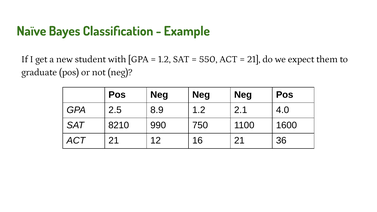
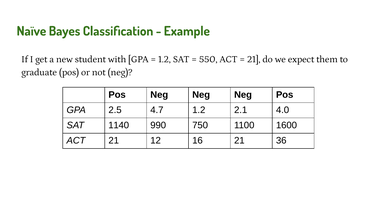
8.9: 8.9 -> 4.7 (157, 110)
8210: 8210 -> 1140 (119, 125)
